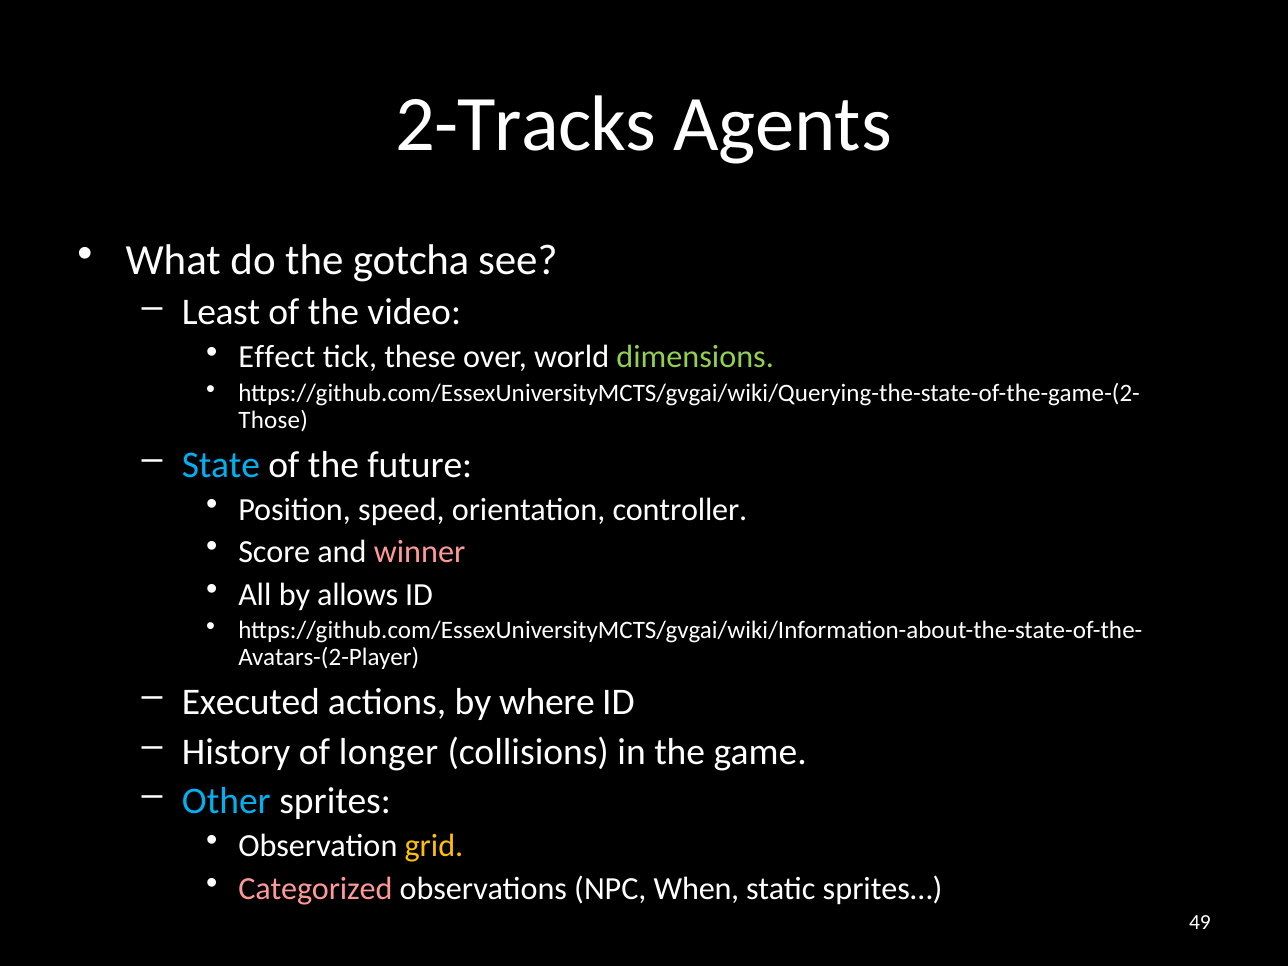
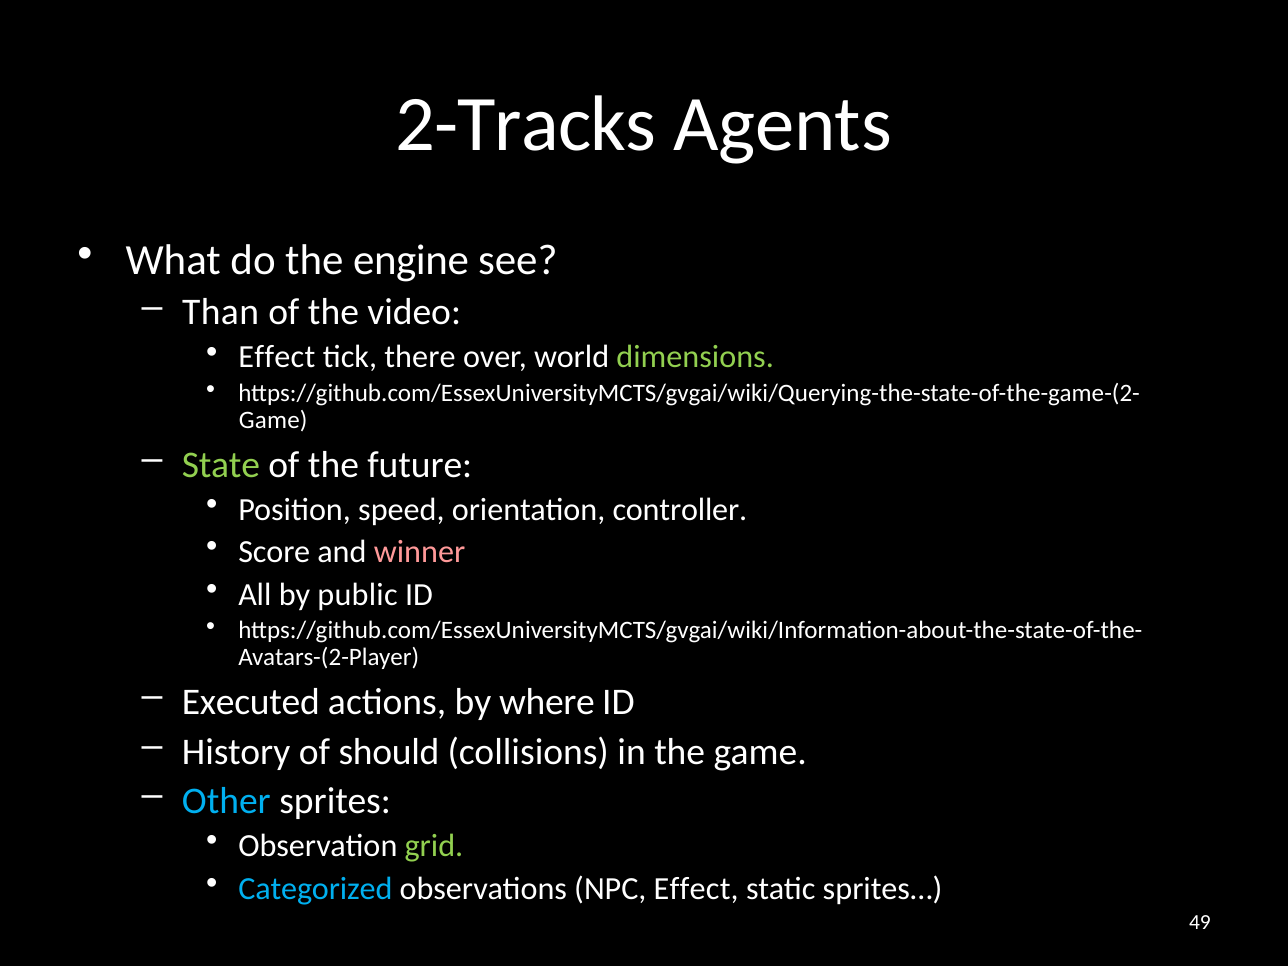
gotcha: gotcha -> engine (411, 261)
Least: Least -> Than (221, 312)
these: these -> there (420, 357)
Those: Those -> Game (273, 420)
State colour: light blue -> light green (221, 465)
allows: allows -> public (357, 594)
longer: longer -> should (389, 752)
grid colour: yellow -> light green (434, 846)
Categorized colour: pink -> light blue (315, 888)
NPC When: When -> Effect (696, 888)
